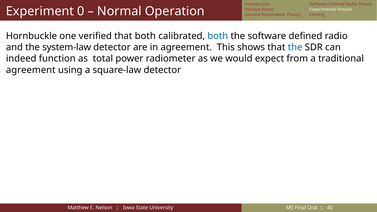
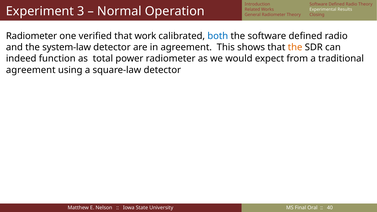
0: 0 -> 3 (81, 11)
Hornbuckle: Hornbuckle -> Radiometer (31, 36)
that both: both -> work (145, 36)
the colour: blue -> orange (295, 47)
